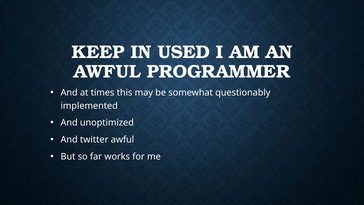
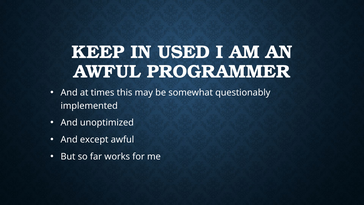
twitter: twitter -> except (94, 139)
